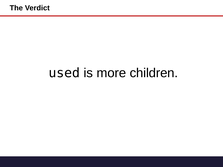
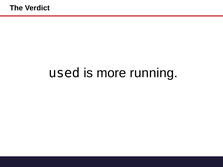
children: children -> running (154, 73)
